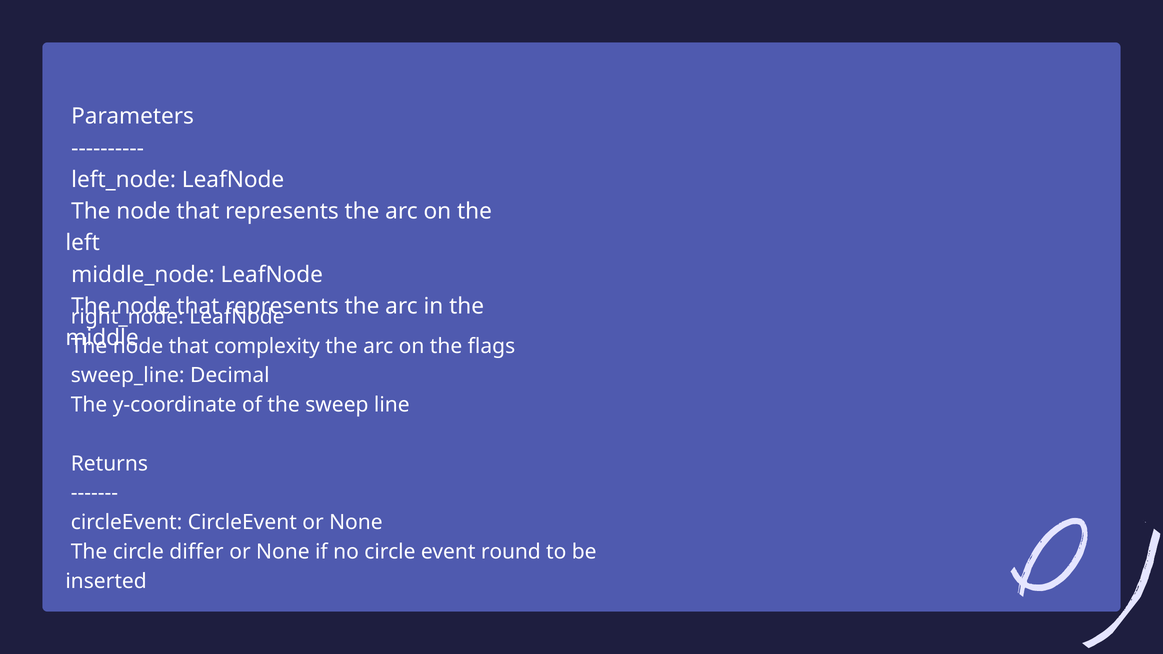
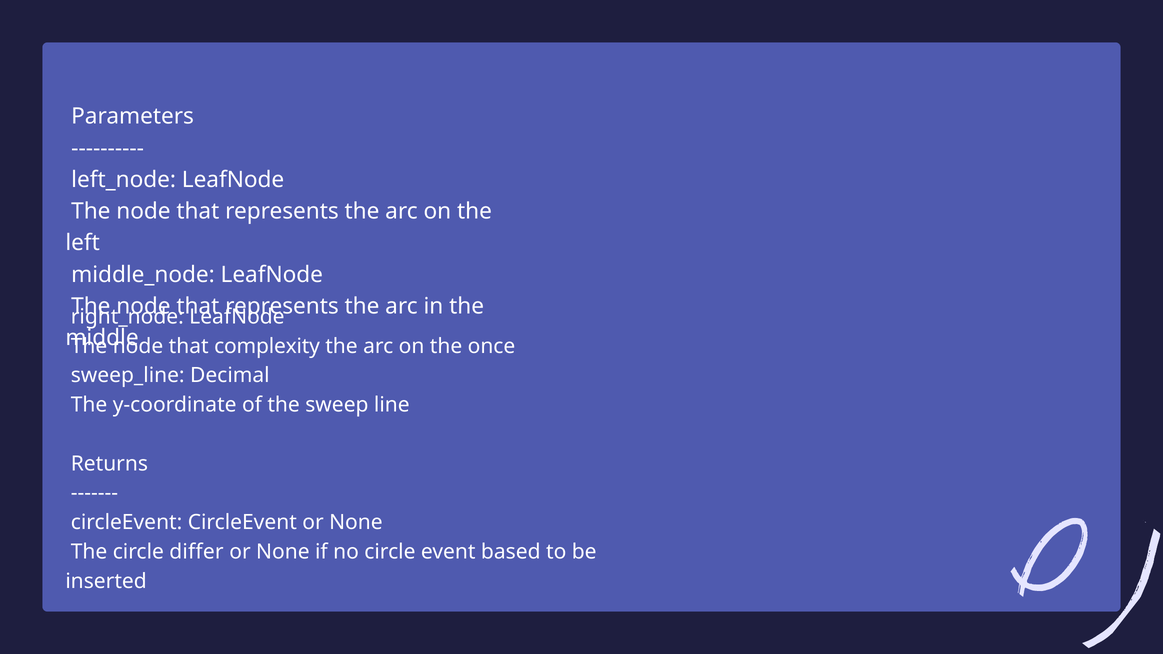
flags: flags -> once (491, 346)
round: round -> based (511, 552)
